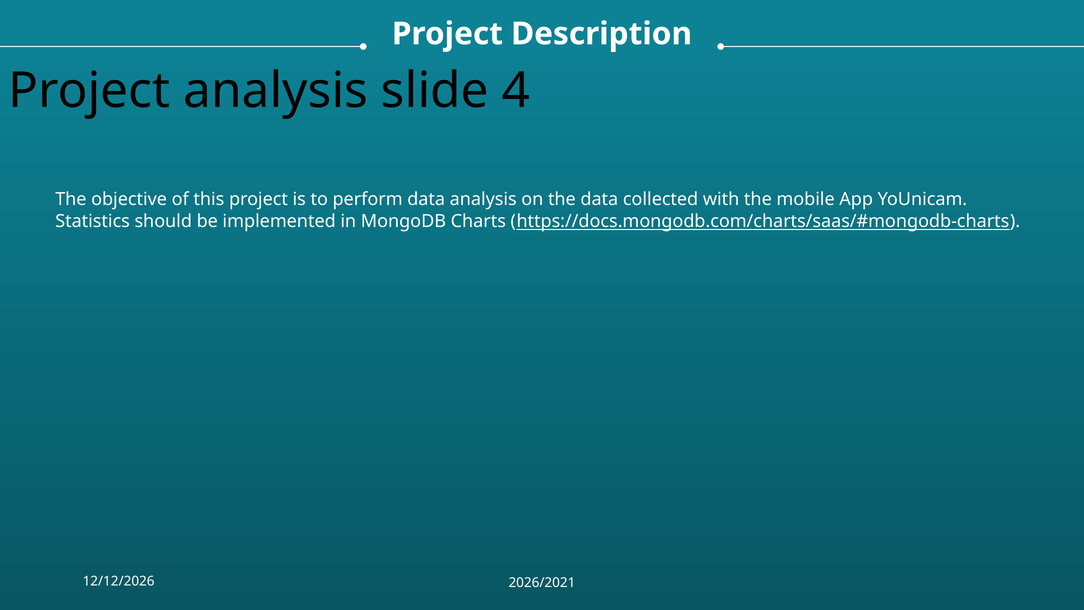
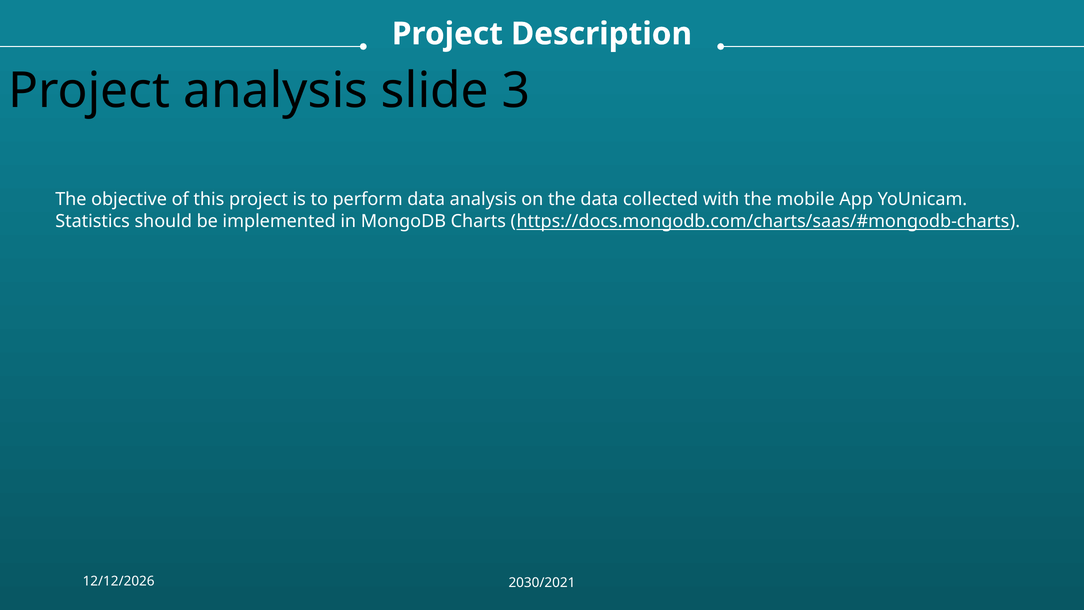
4: 4 -> 3 (516, 91)
2026/2021: 2026/2021 -> 2030/2021 (542, 582)
